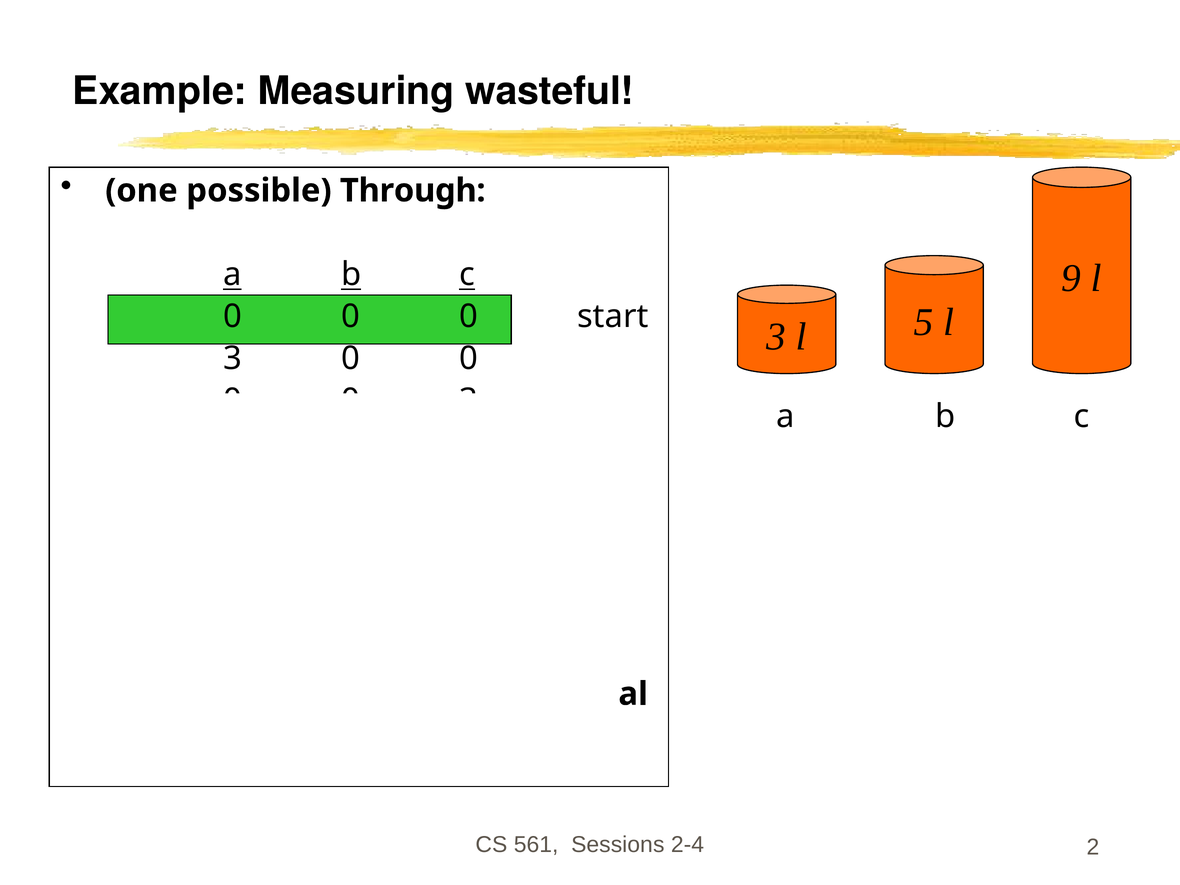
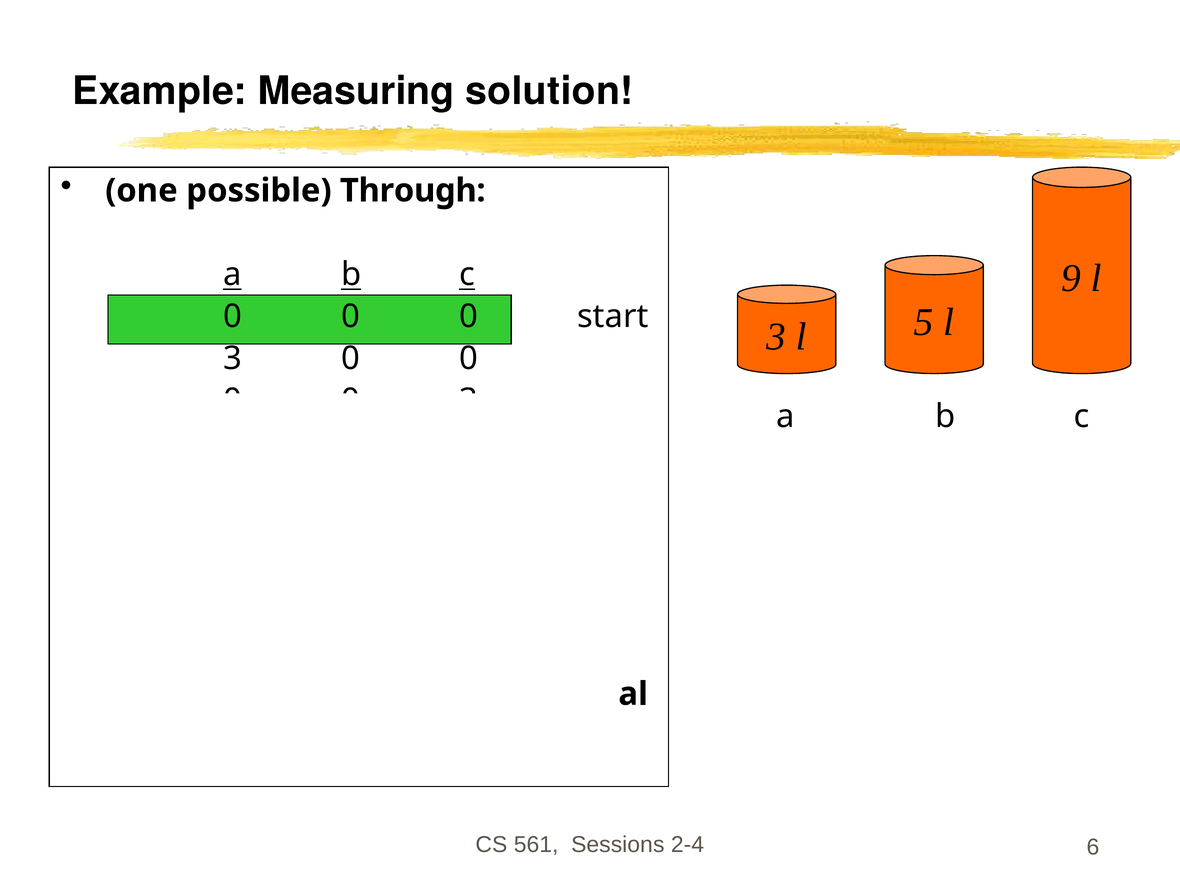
wasteful: wasteful -> solution (549, 91)
2-4 2: 2 -> 6 (1093, 847)
